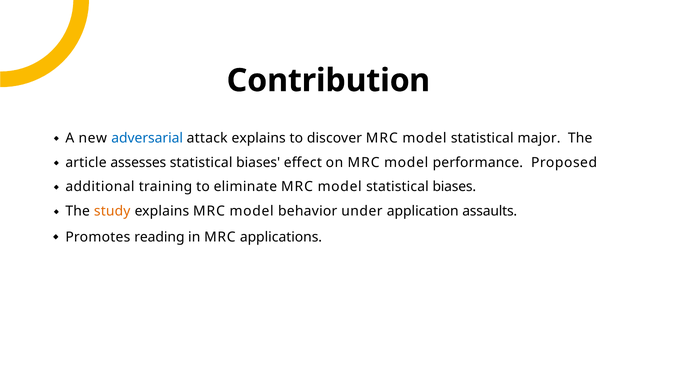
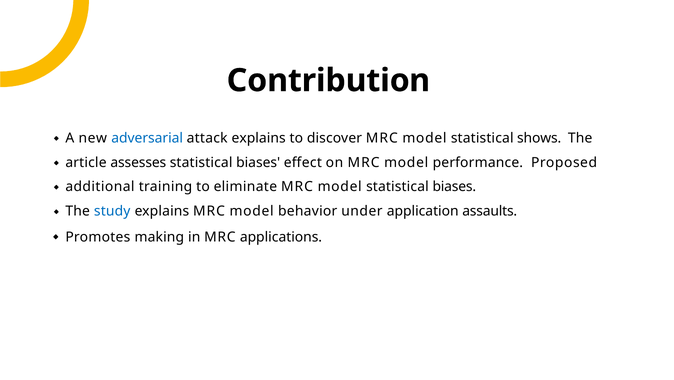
major: major -> shows (539, 138)
study colour: orange -> blue (112, 211)
reading: reading -> making (159, 237)
